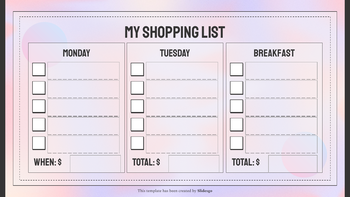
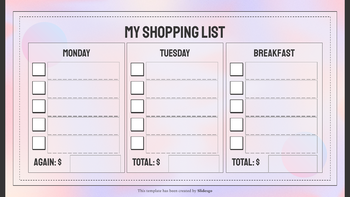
WHEN: WHEN -> AGAIN (45, 162)
